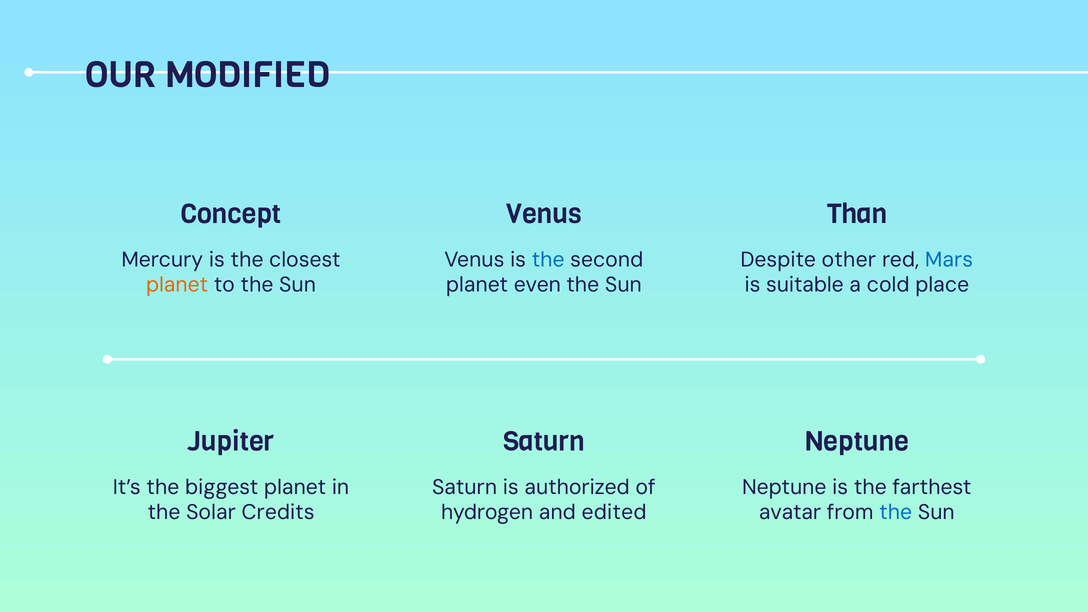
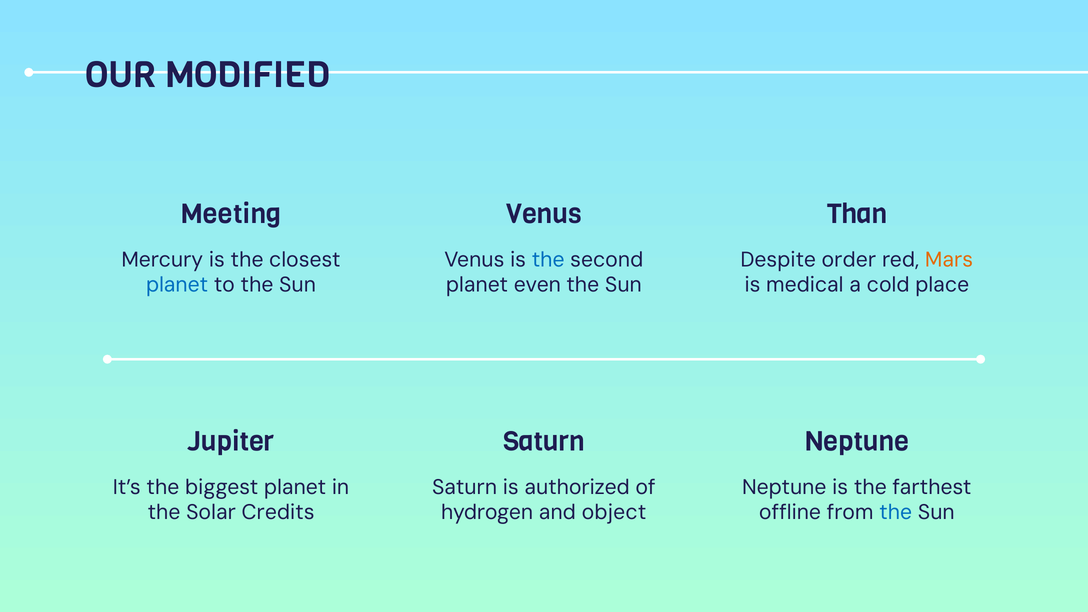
Concept: Concept -> Meeting (231, 214)
other: other -> order (849, 260)
Mars colour: blue -> orange (949, 260)
planet colour: orange -> blue (177, 285)
suitable: suitable -> medical (805, 285)
edited: edited -> object (614, 512)
avatar: avatar -> offline (790, 512)
